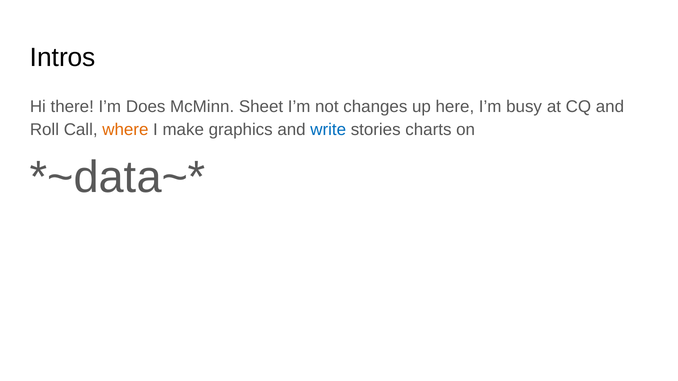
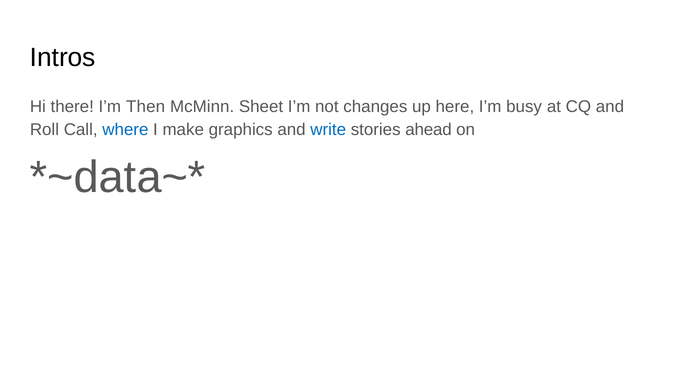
Does: Does -> Then (146, 107)
where colour: orange -> blue (125, 130)
charts: charts -> ahead (428, 130)
